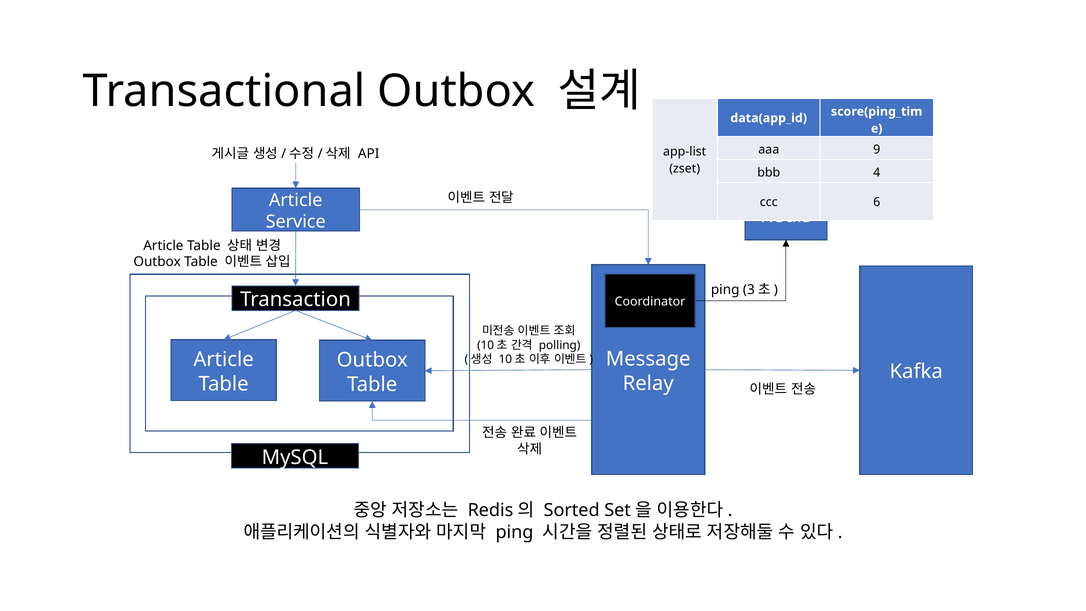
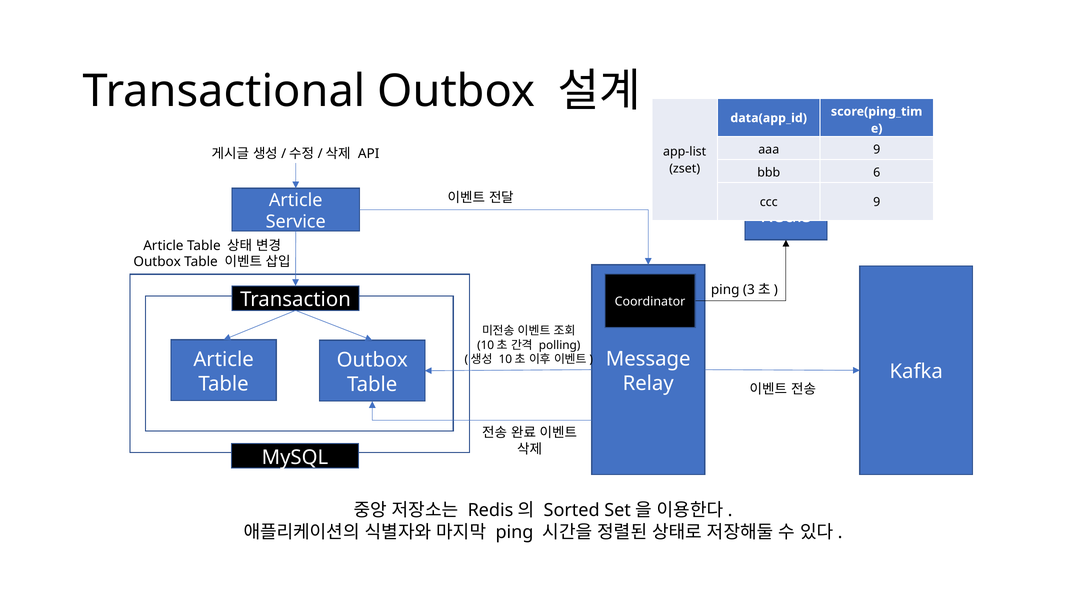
4: 4 -> 6 (877, 173)
ccc 6: 6 -> 9 (877, 202)
